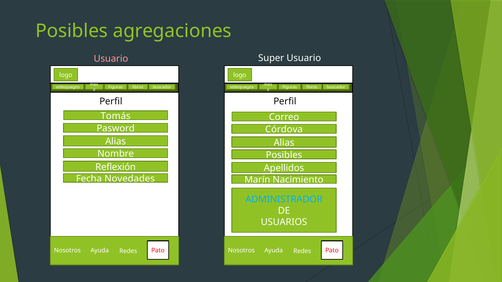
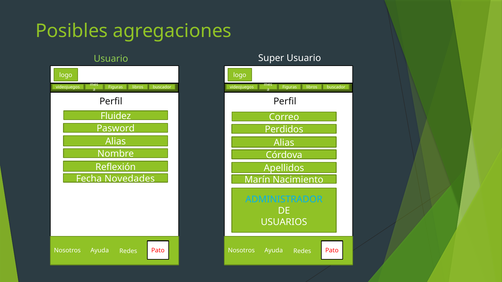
Usuario colour: pink -> light green (111, 59)
Tomás: Tomás -> Fluidez (116, 116)
Córdova: Córdova -> Perdidos (284, 130)
Posibles: Posibles -> Córdova (284, 155)
